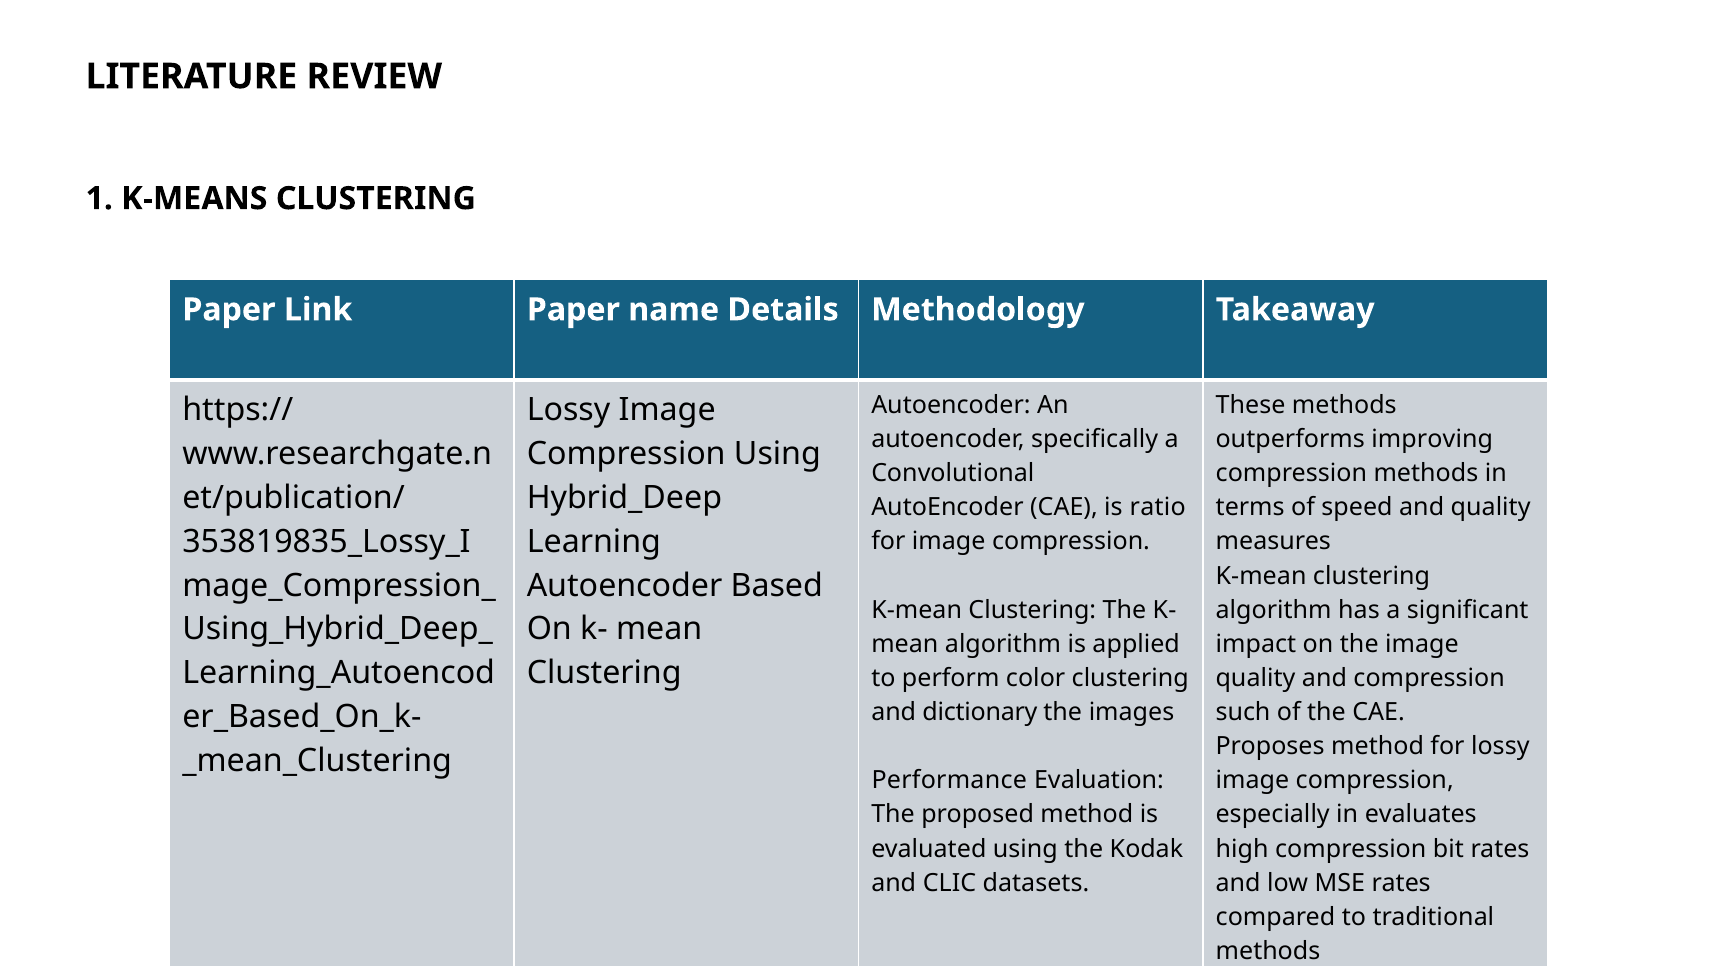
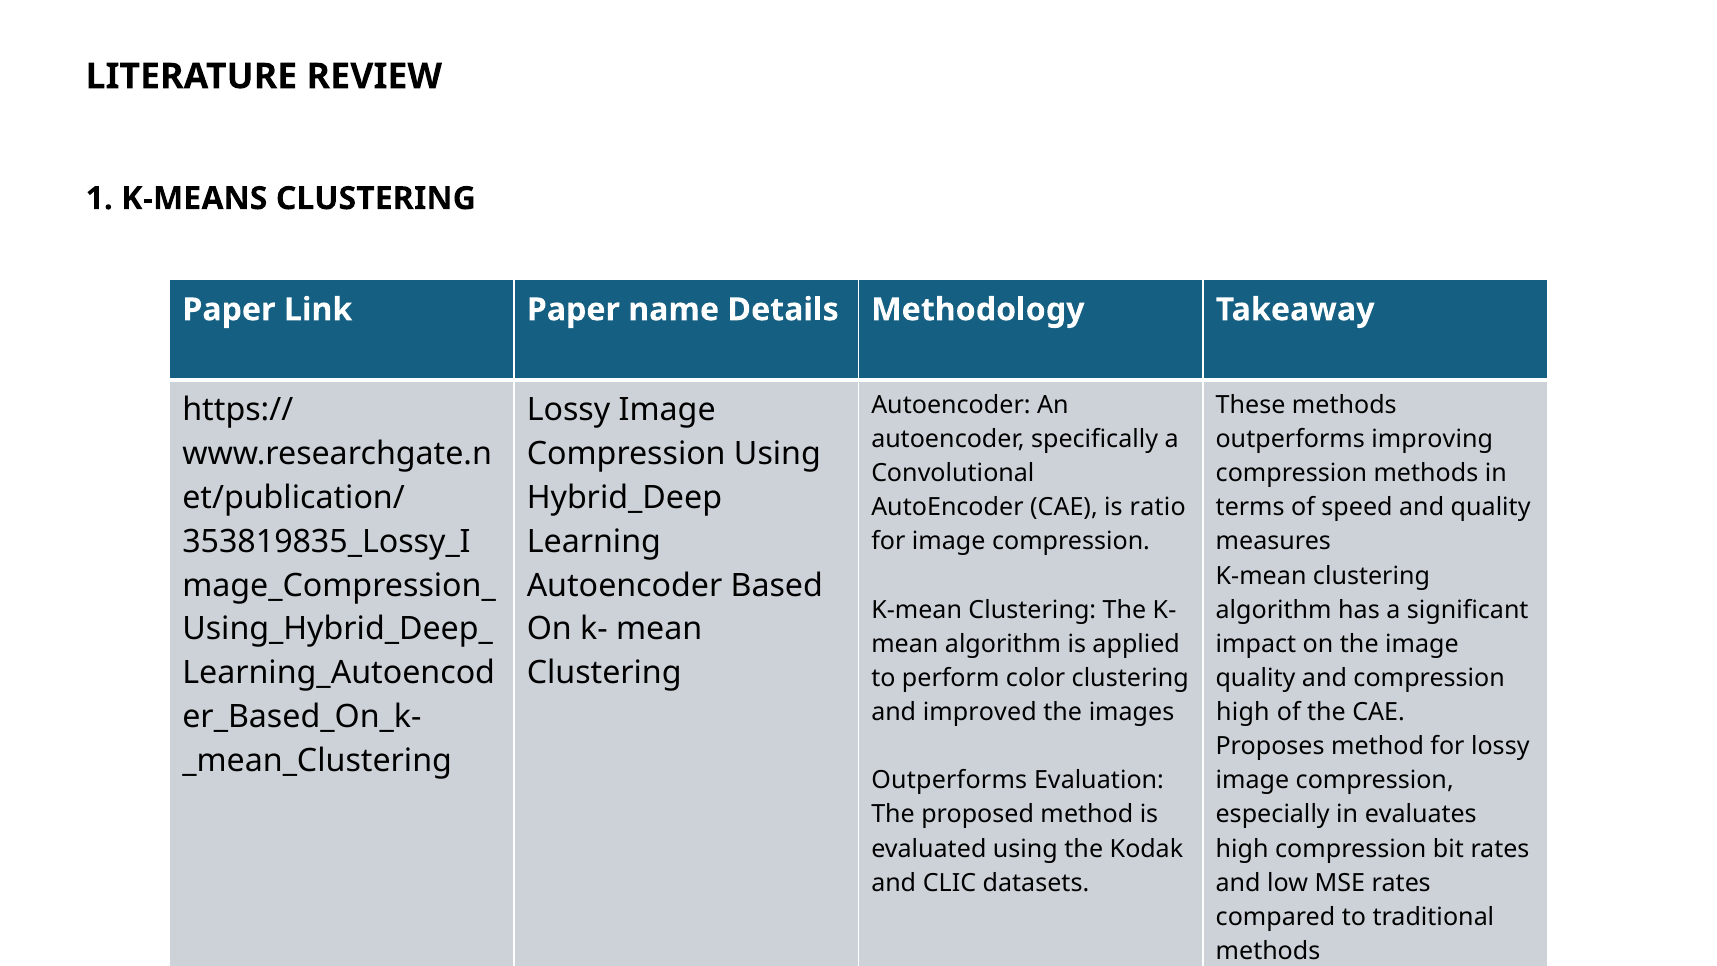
dictionary: dictionary -> improved (980, 712)
such: such -> high (1243, 712)
Performance: Performance -> Outperforms (949, 780)
